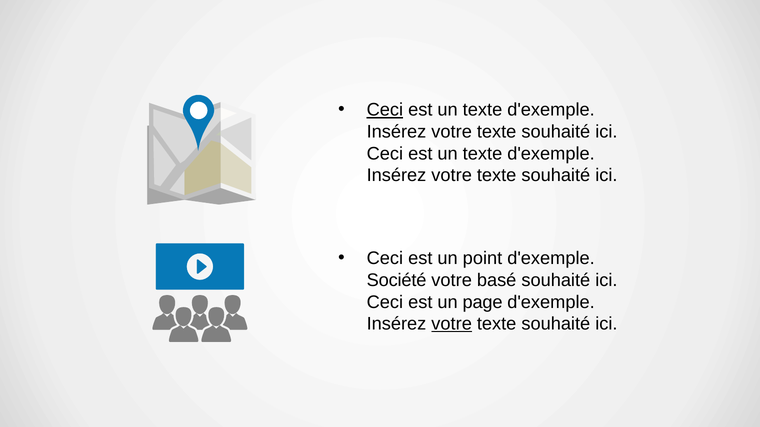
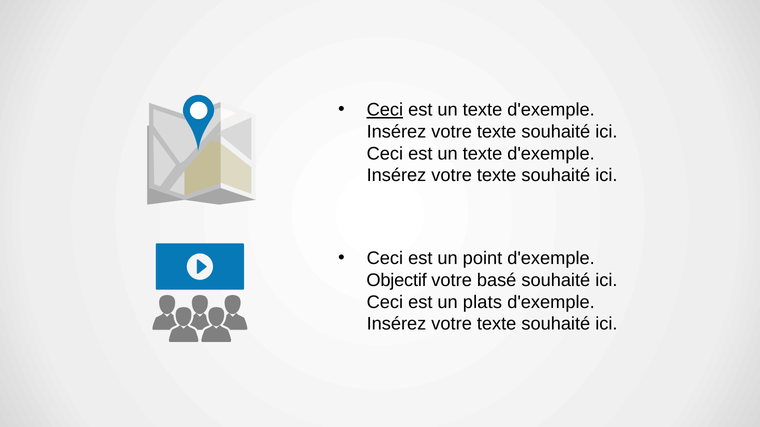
Société: Société -> Objectif (397, 281)
page: page -> plats (482, 302)
votre underline: present -> none (452, 324)
